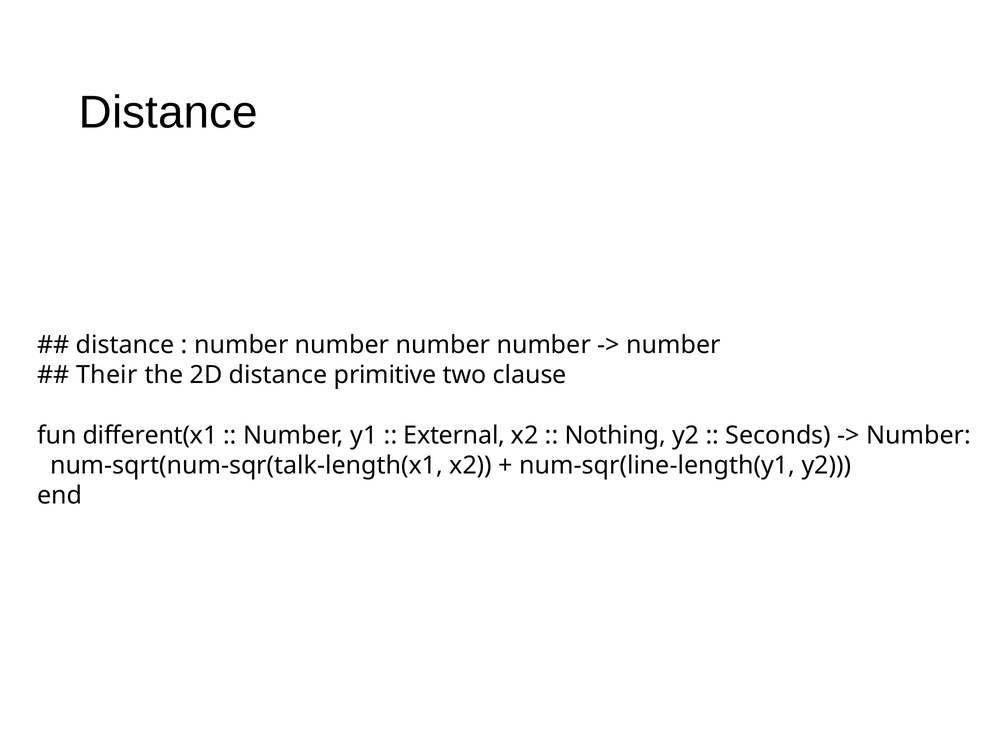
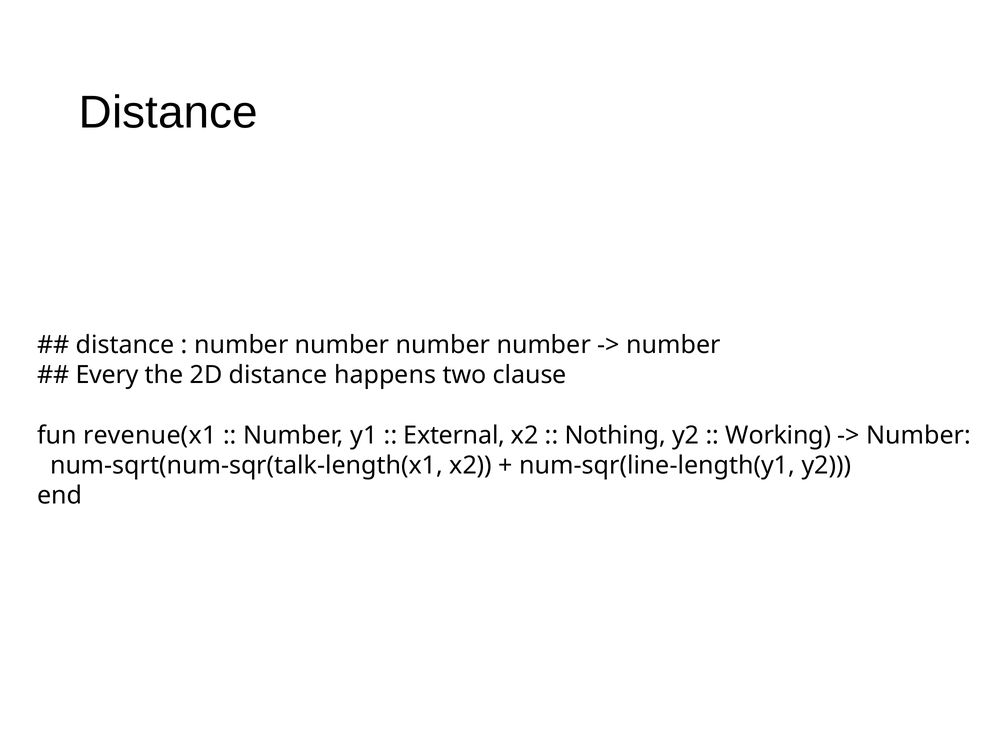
Their: Their -> Every (107, 375)
primitive: primitive -> happens (385, 375)
different(x1: different(x1 -> revenue(x1 (150, 435)
Seconds: Seconds -> Working (778, 435)
